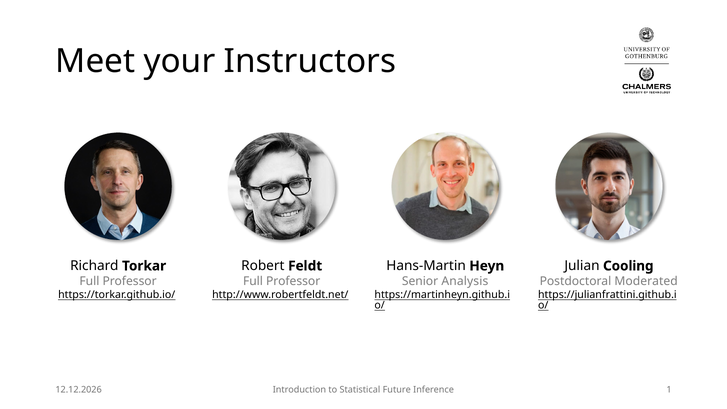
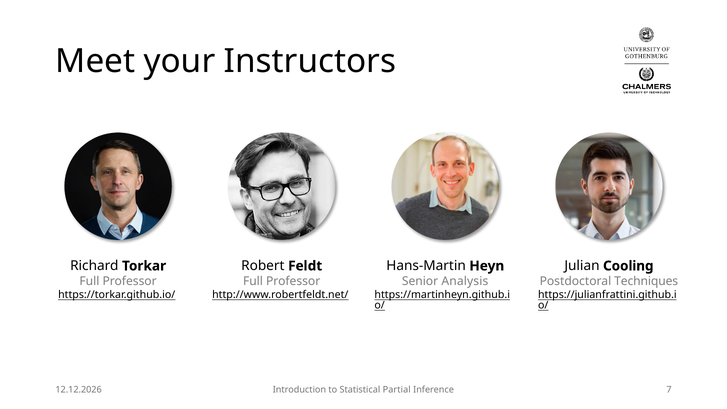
Moderated: Moderated -> Techniques (646, 281)
Future: Future -> Partial (397, 390)
1: 1 -> 7 (669, 390)
